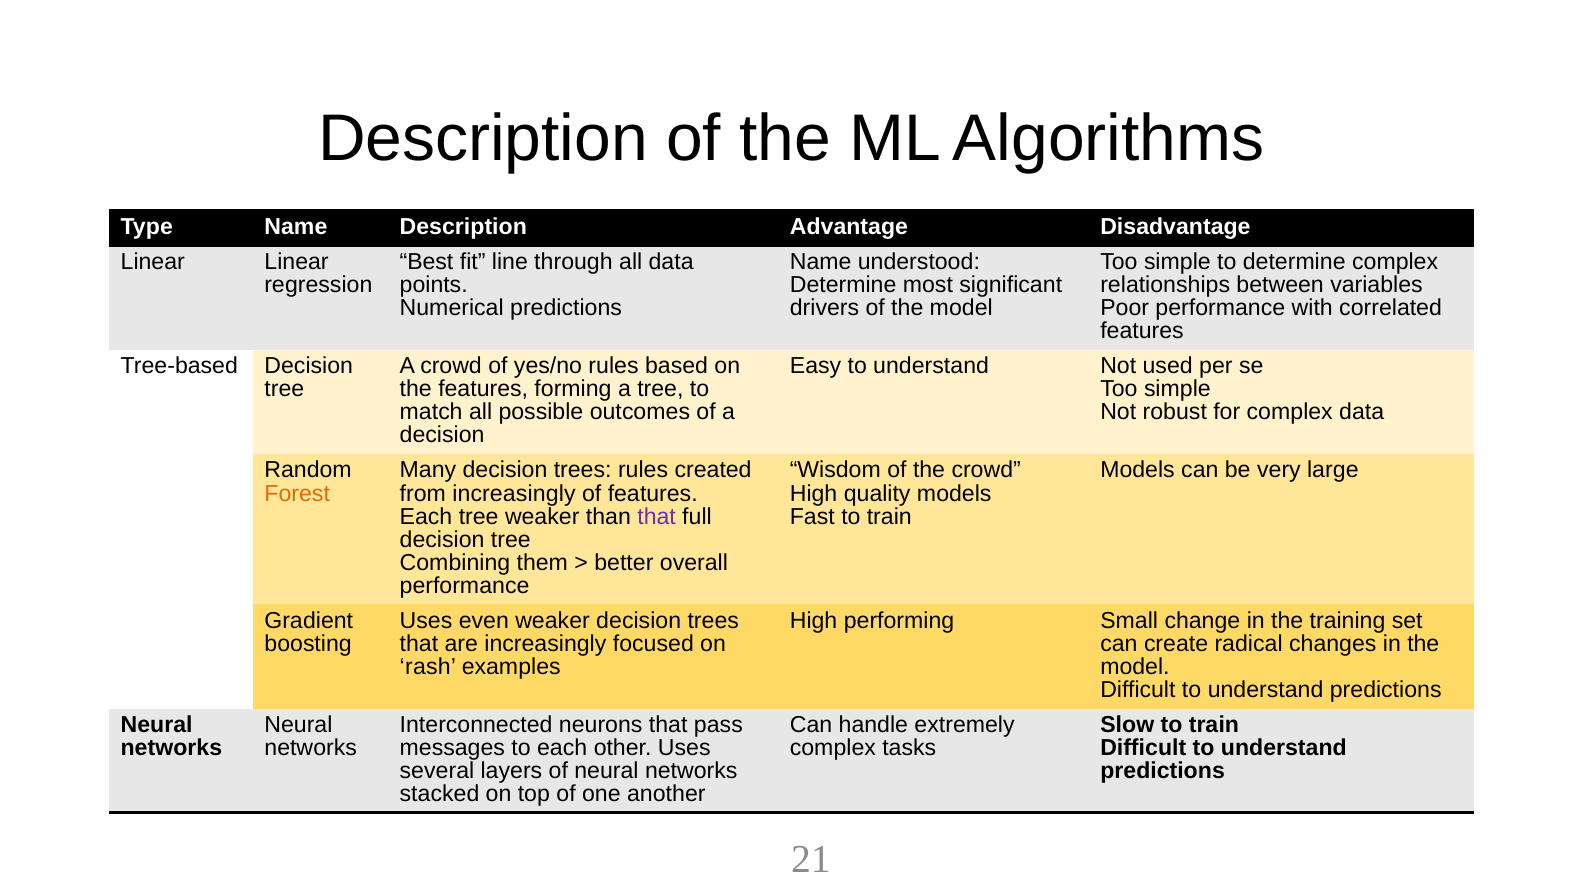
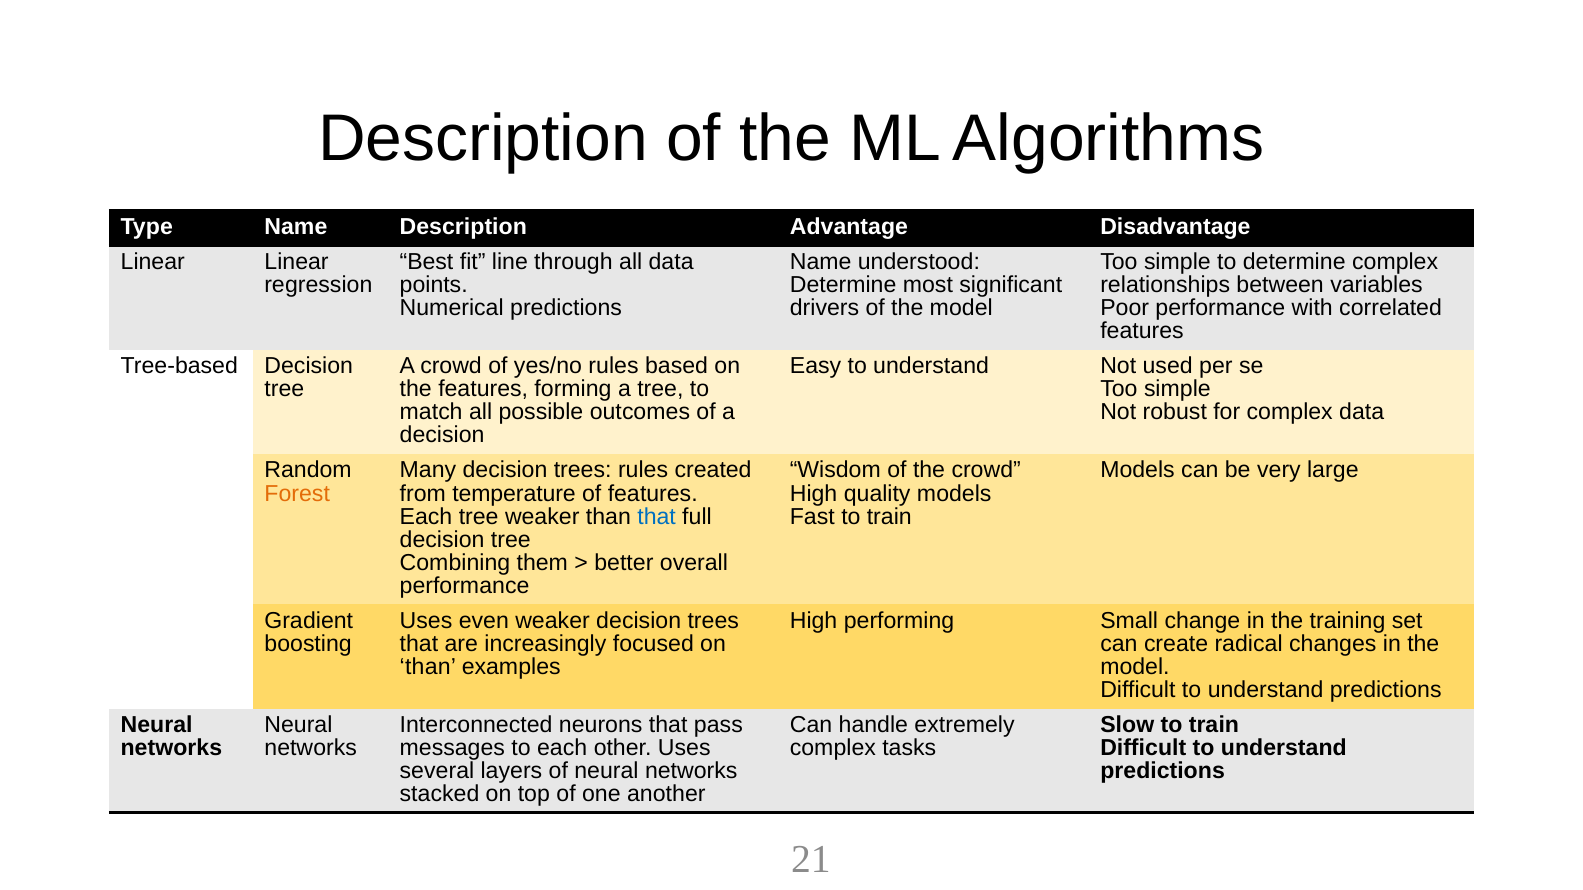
from increasingly: increasingly -> temperature (514, 494)
that colour: purple -> blue (657, 517)
rash: rash -> than (428, 667)
